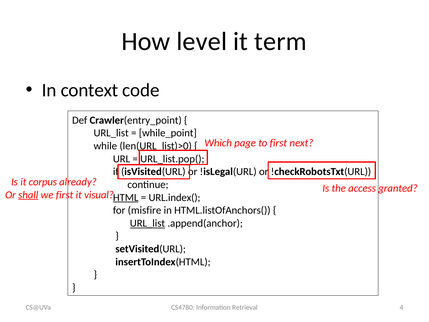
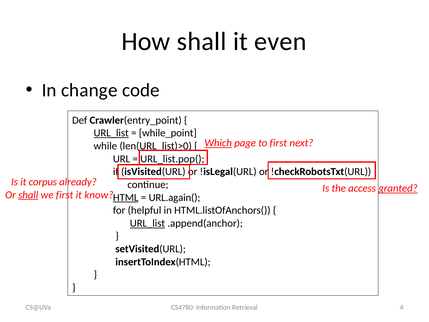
How level: level -> shall (202, 42)
term: term -> even (280, 42)
context: context -> change (89, 90)
URL_list underline: none -> present (111, 133)
Which underline: none -> present (218, 143)
granted underline: none -> present (398, 188)
visual: visual -> know (99, 195)
URL.index(: URL.index( -> URL.again( (174, 197)
misfire: misfire -> helpful (145, 210)
